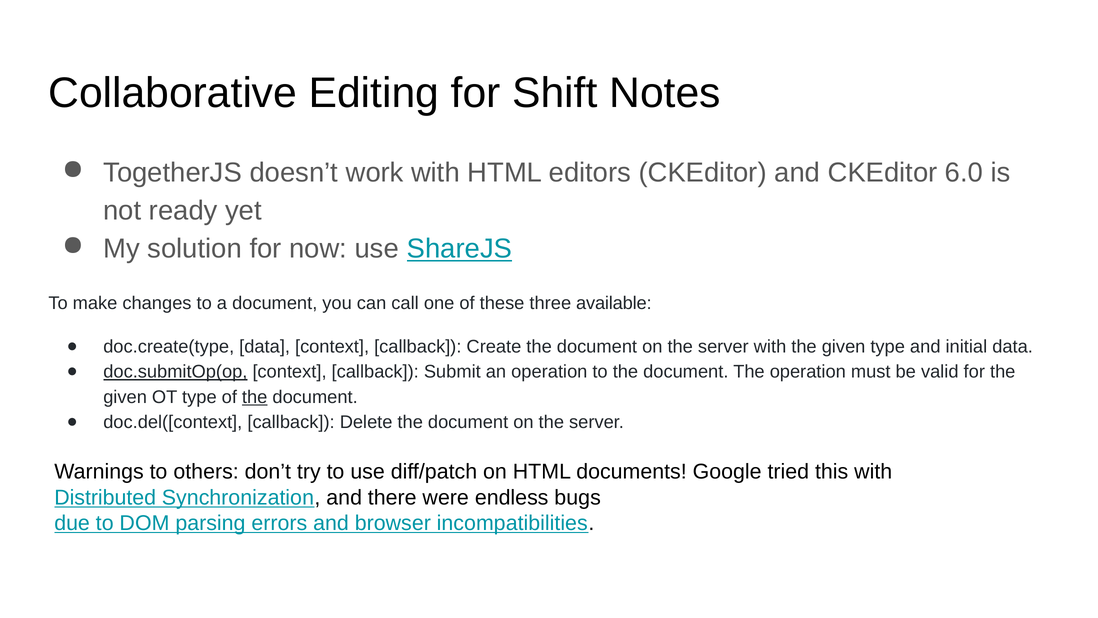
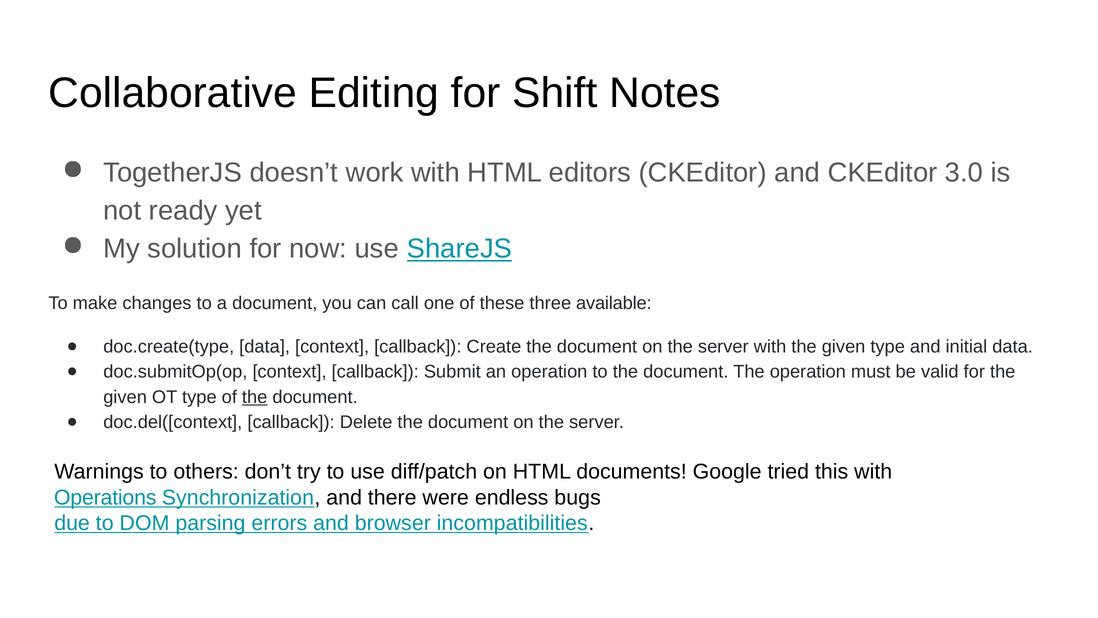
6.0: 6.0 -> 3.0 (964, 173)
doc.submitOp(op underline: present -> none (175, 372)
Distributed: Distributed -> Operations (105, 497)
